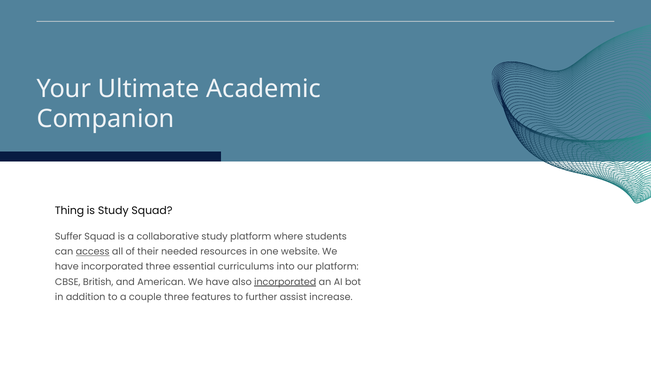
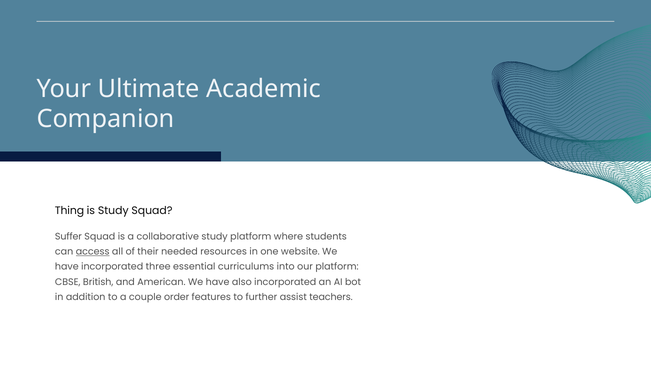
incorporated underline: present -> none (285, 282)
couple three: three -> order (177, 297)
increase: increase -> teachers (331, 297)
